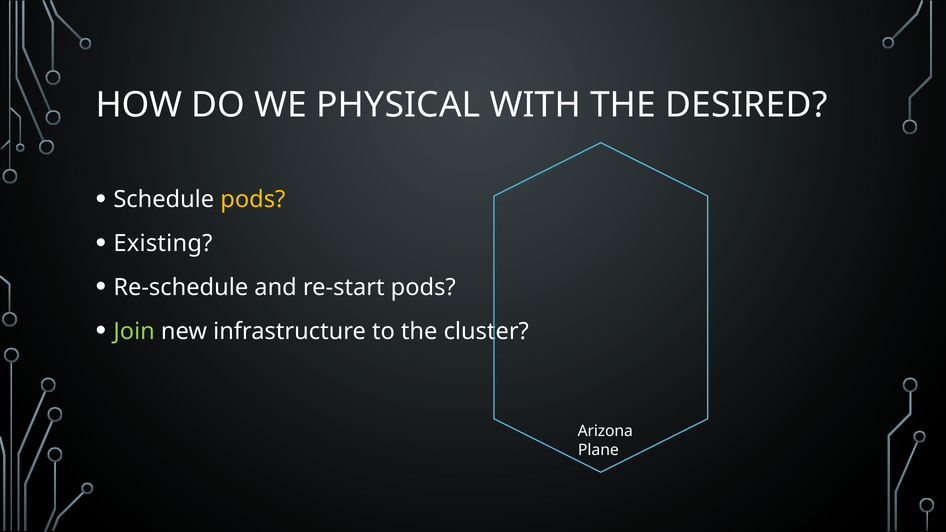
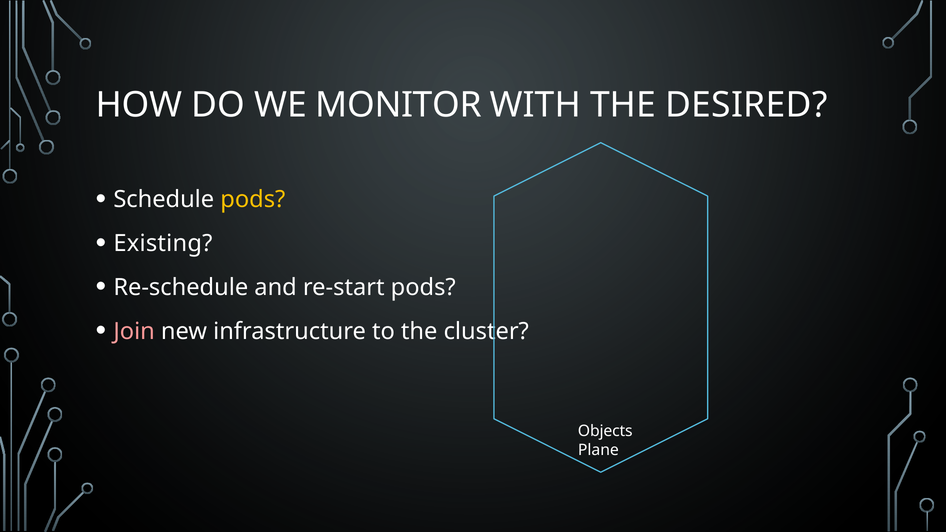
PHYSICAL: PHYSICAL -> MONITOR (399, 105)
Join colour: light green -> pink (134, 331)
Arizona: Arizona -> Objects (605, 431)
